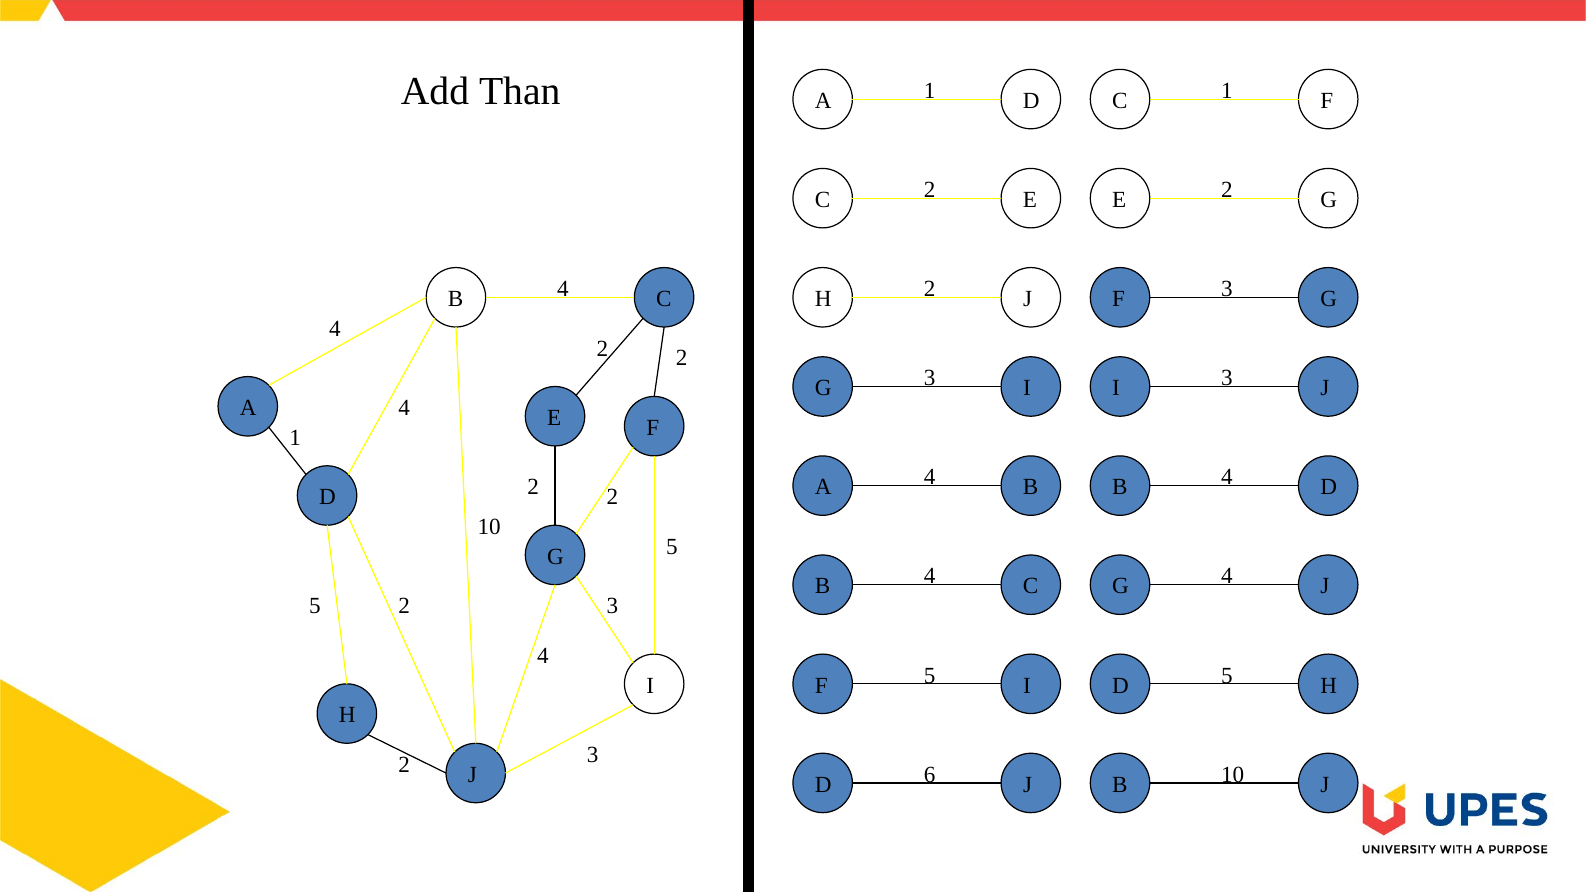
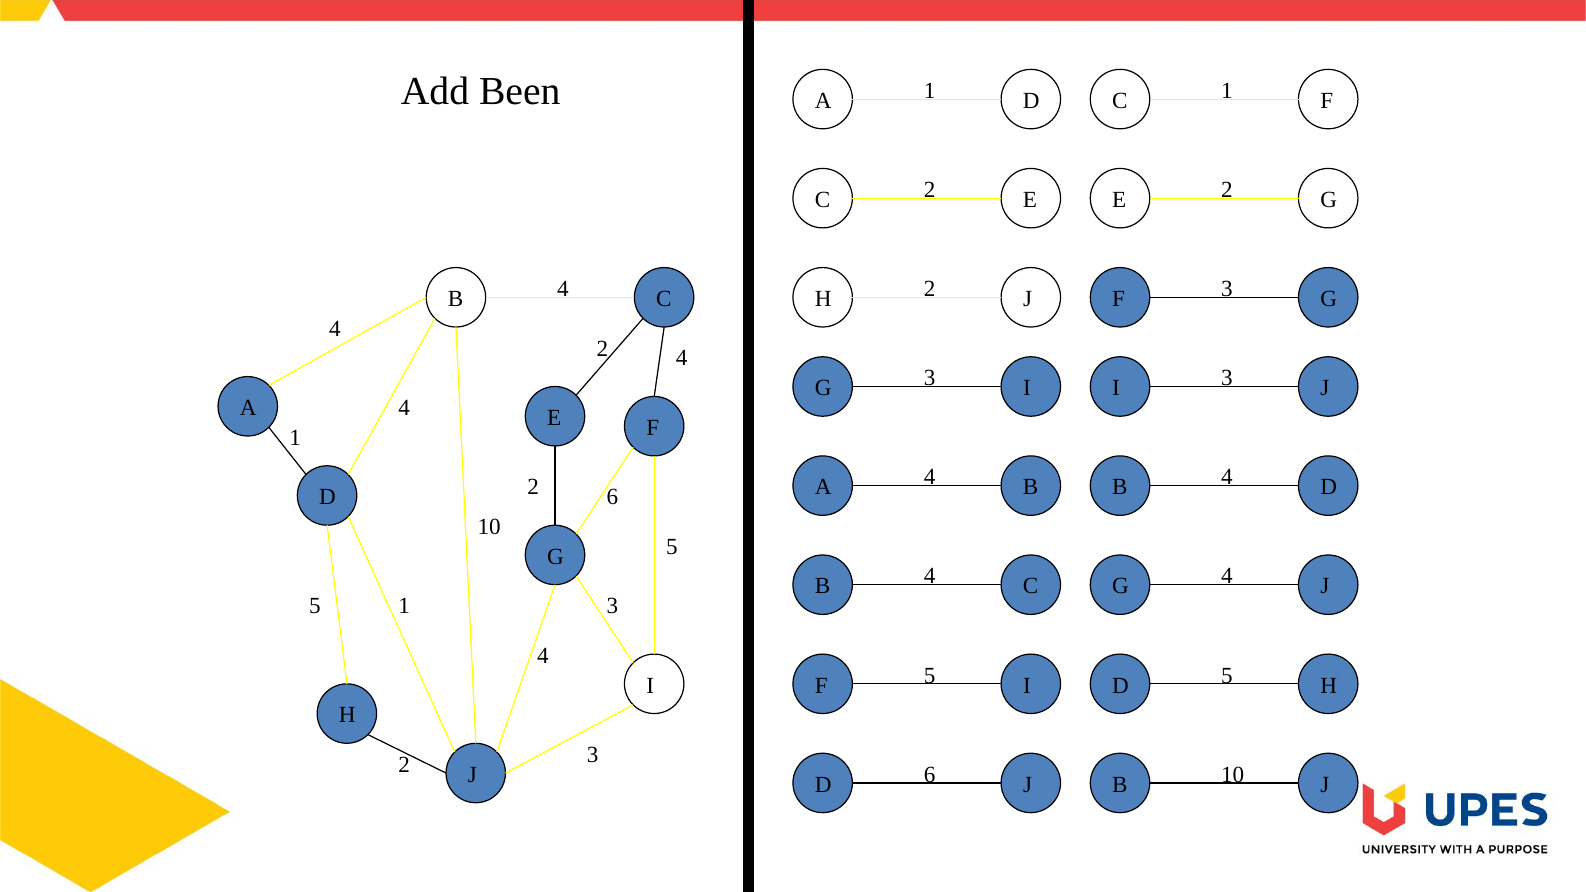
Than: Than -> Been (520, 92)
2: 2 -> 4 (682, 358)
2: 2 -> 6 (612, 497)
2: 2 -> 1 (404, 606)
